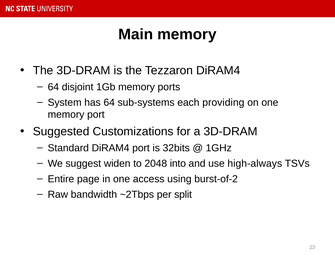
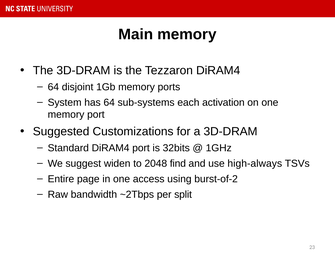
providing: providing -> activation (223, 102)
into: into -> find (178, 163)
